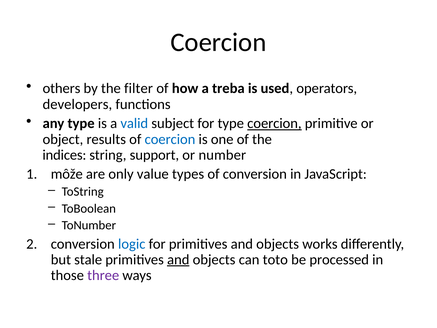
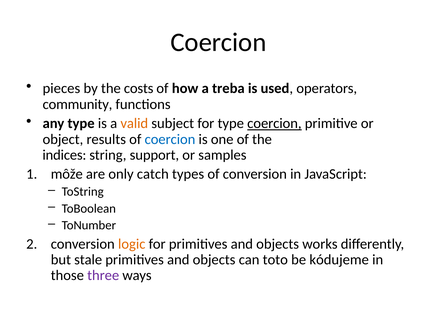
others: others -> pieces (61, 88)
filter: filter -> costs (139, 88)
developers: developers -> community (77, 104)
valid colour: blue -> orange (134, 123)
number: number -> samples (222, 155)
value: value -> catch (153, 174)
logic colour: blue -> orange (132, 244)
and underline: present -> none (178, 259)
processed: processed -> kódujeme (339, 259)
